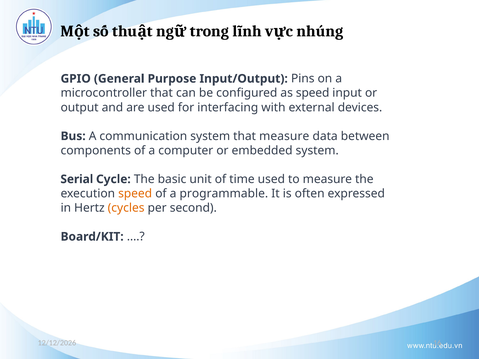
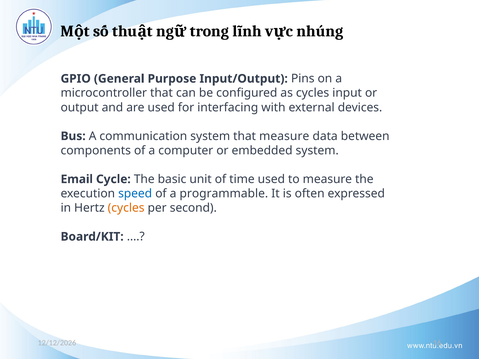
as speed: speed -> cycles (313, 93)
Serial: Serial -> Email (77, 179)
speed colour: orange -> blue (135, 194)
